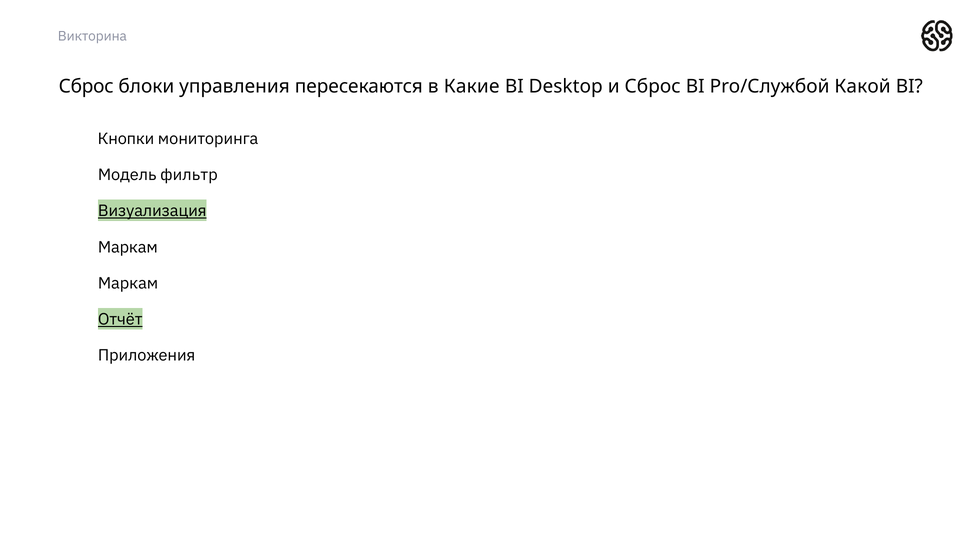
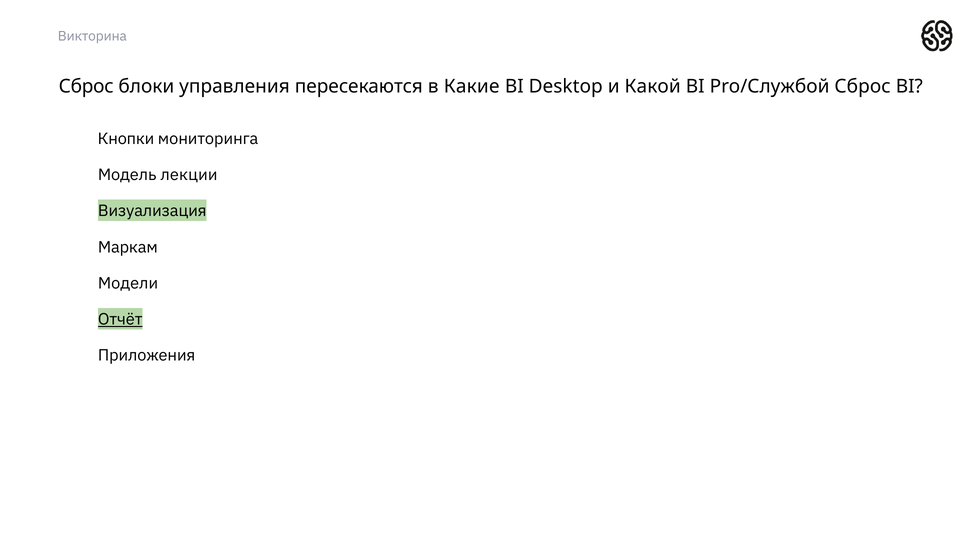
и Сброс: Сброс -> Какой (653, 86)
Pro/Службой Какой: Какой -> Сброс (863, 86)
фильтр: фильтр -> лекции (189, 175)
Визуализация underline: present -> none (152, 211)
Маркам: Маркам -> Модели (128, 283)
